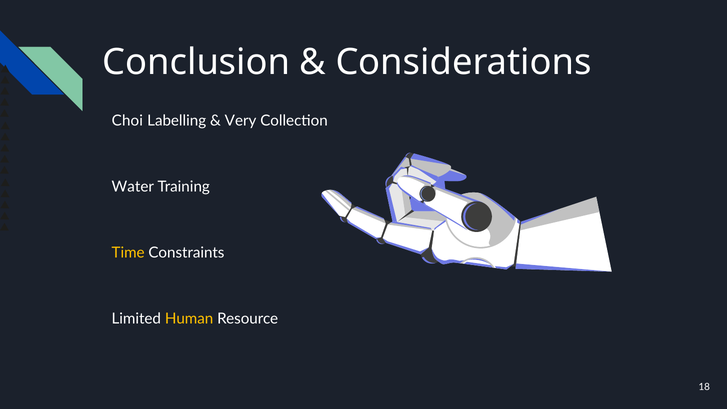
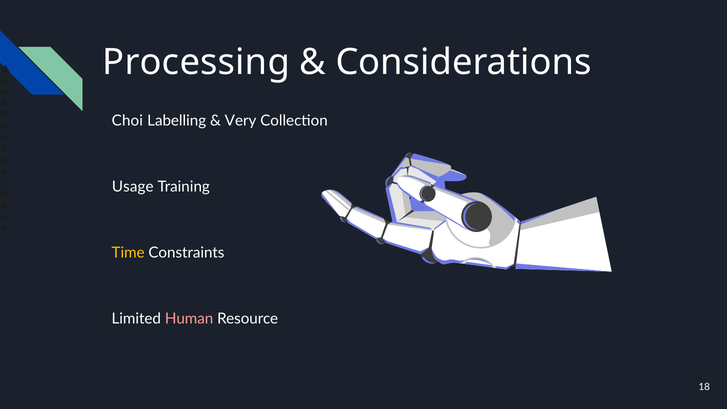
Conclusion: Conclusion -> Processing (196, 62)
Water: Water -> Usage (133, 187)
Human colour: yellow -> pink (189, 319)
